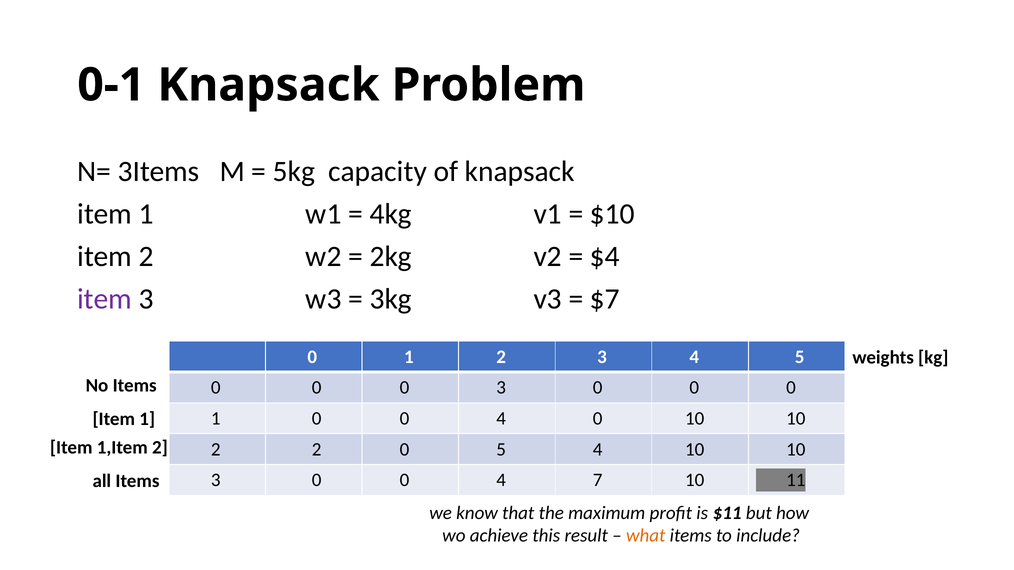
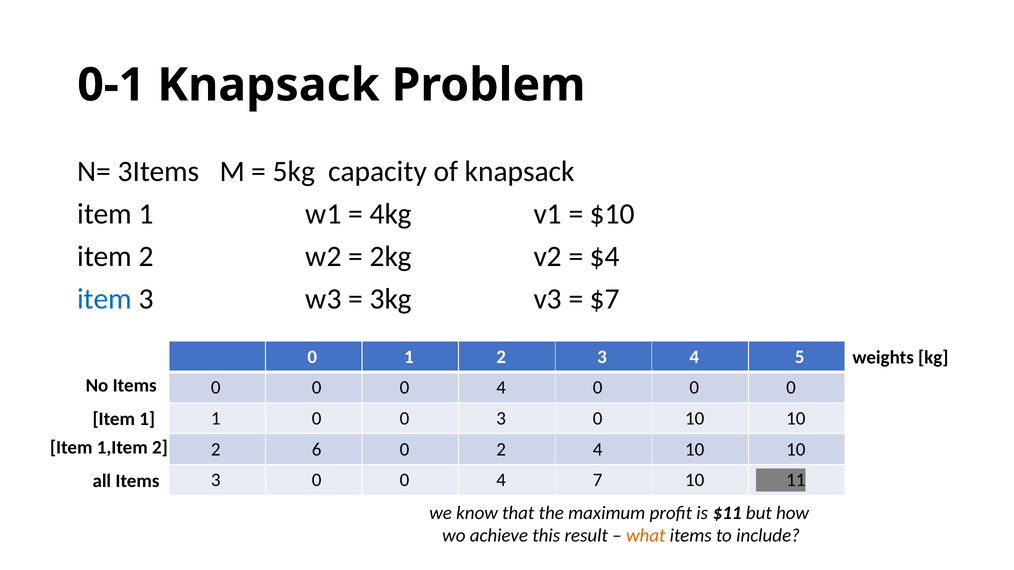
item colour: purple -> blue (105, 299)
0 0 0 3: 3 -> 4 (501, 388)
1 0 0 4: 4 -> 3 (501, 419)
2 2: 2 -> 6 (317, 450)
0 5: 5 -> 2 (501, 450)
